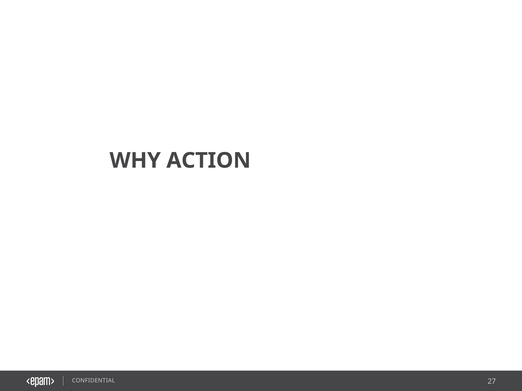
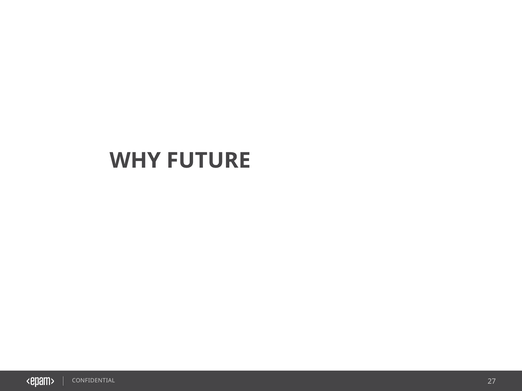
ACTION: ACTION -> FUTURE (209, 161)
